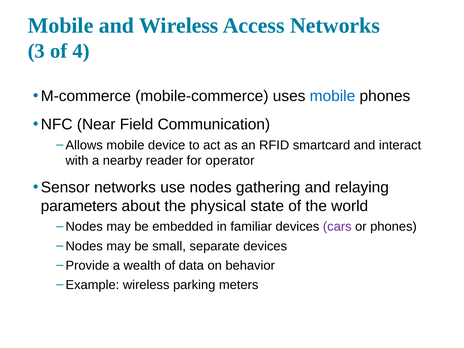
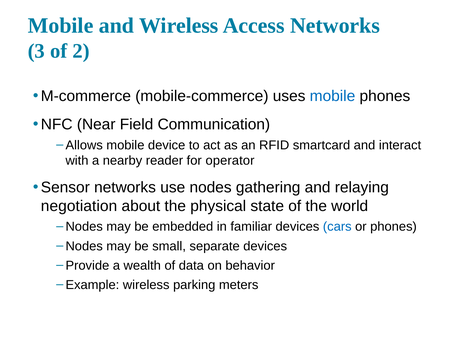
4: 4 -> 2 (81, 51)
parameters: parameters -> negotiation (79, 206)
cars colour: purple -> blue (337, 227)
